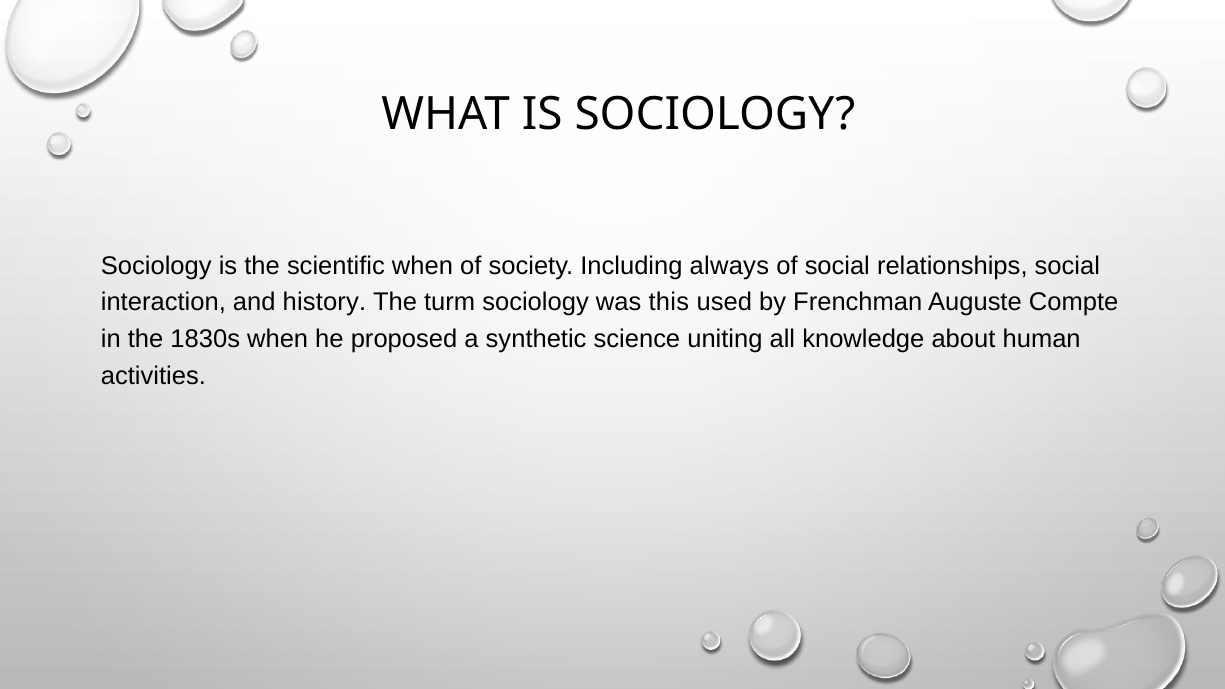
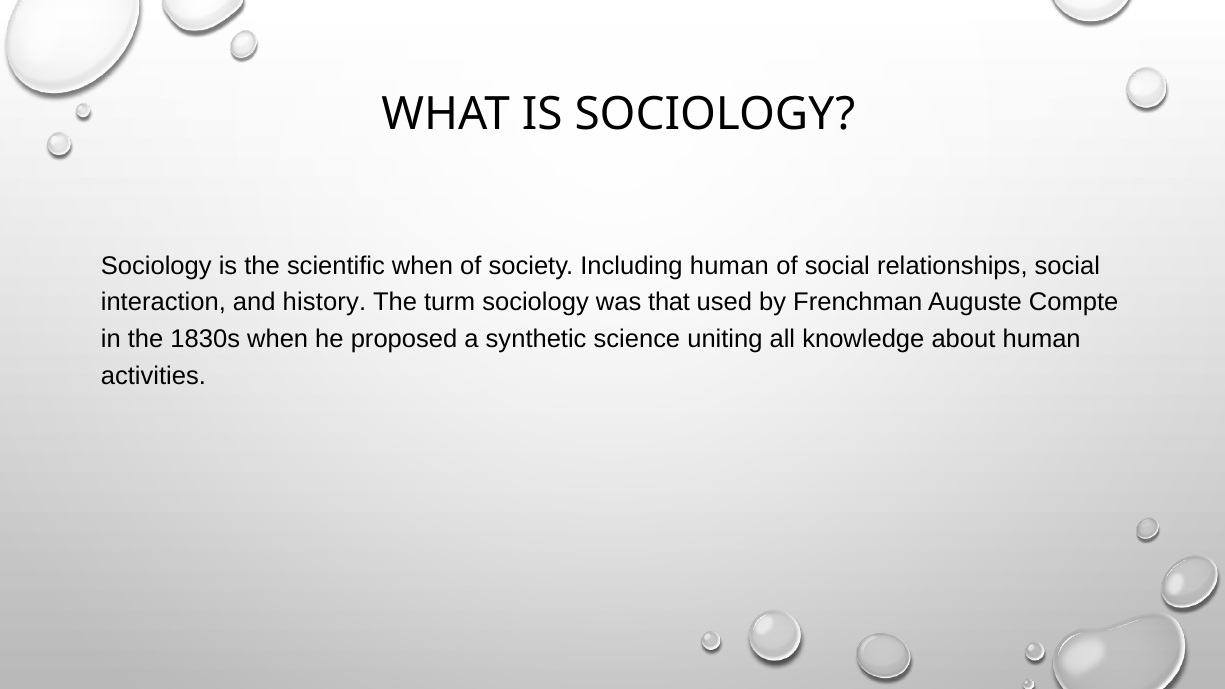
Including always: always -> human (729, 266)
this: this -> that (669, 302)
